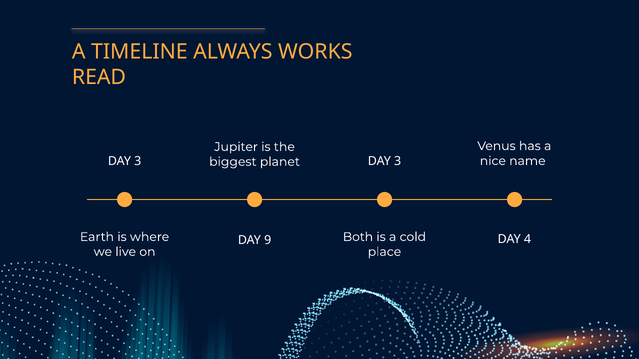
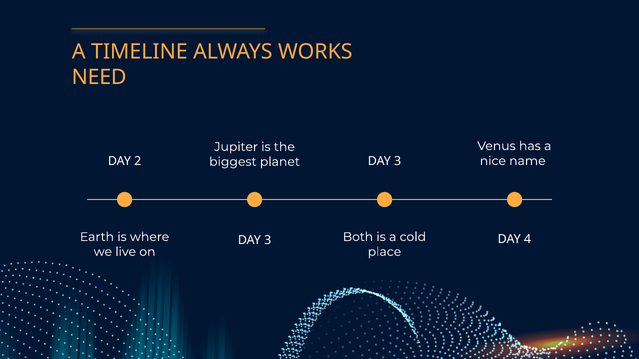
READ: READ -> NEED (99, 77)
3: 3 -> 2 (138, 161)
9: 9 -> 3 (268, 241)
